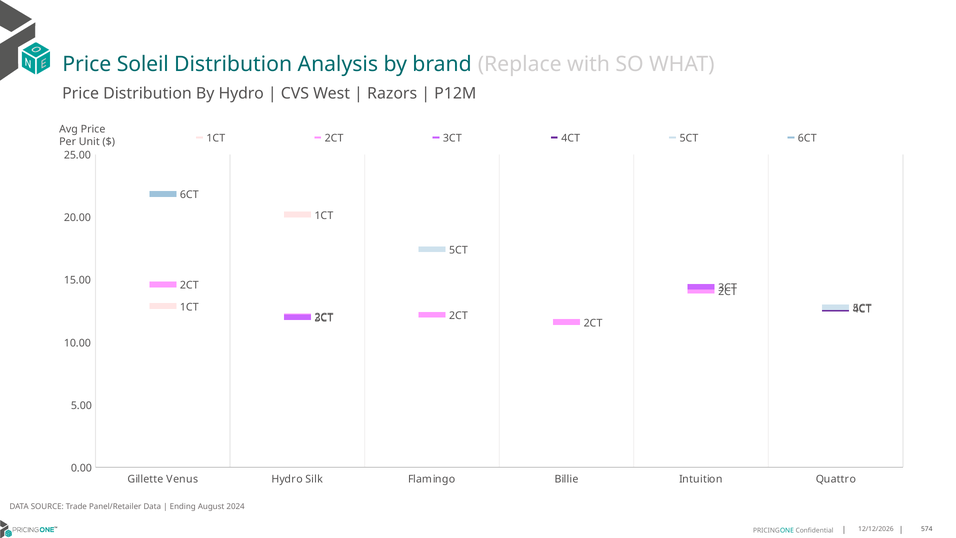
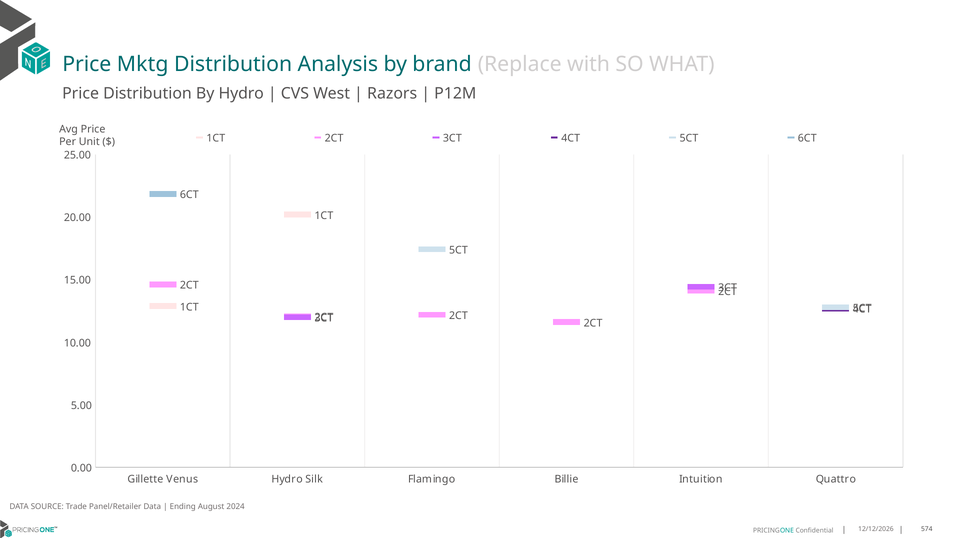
Soleil: Soleil -> Mktg (143, 64)
